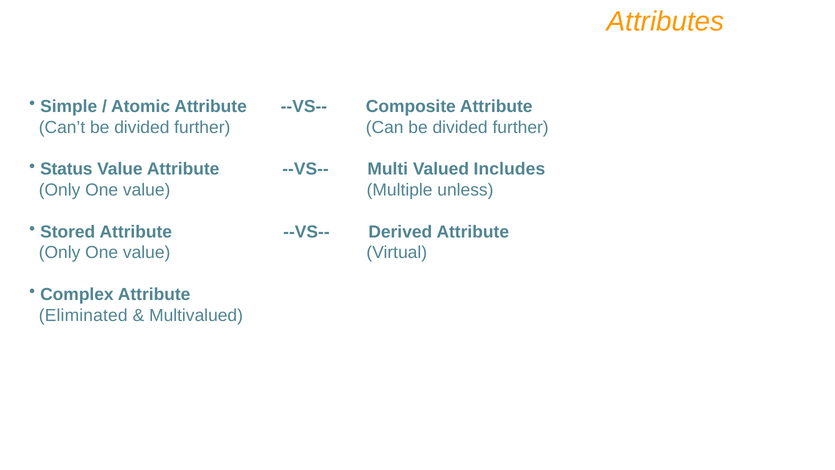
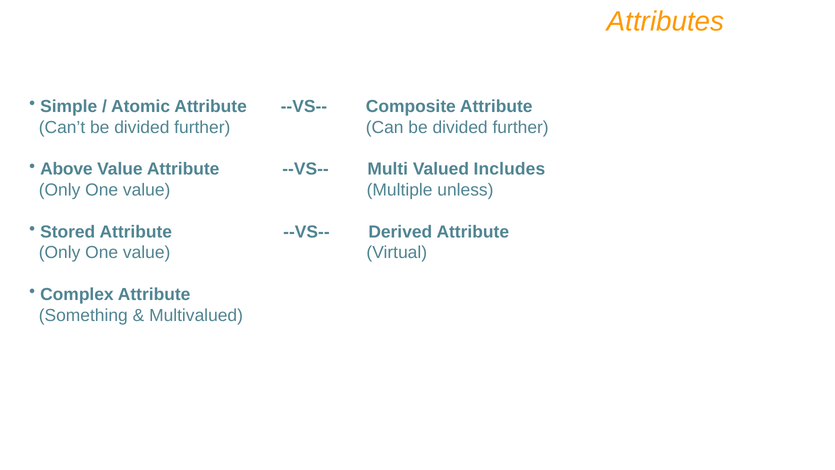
Status: Status -> Above (66, 169)
Eliminated: Eliminated -> Something (83, 315)
